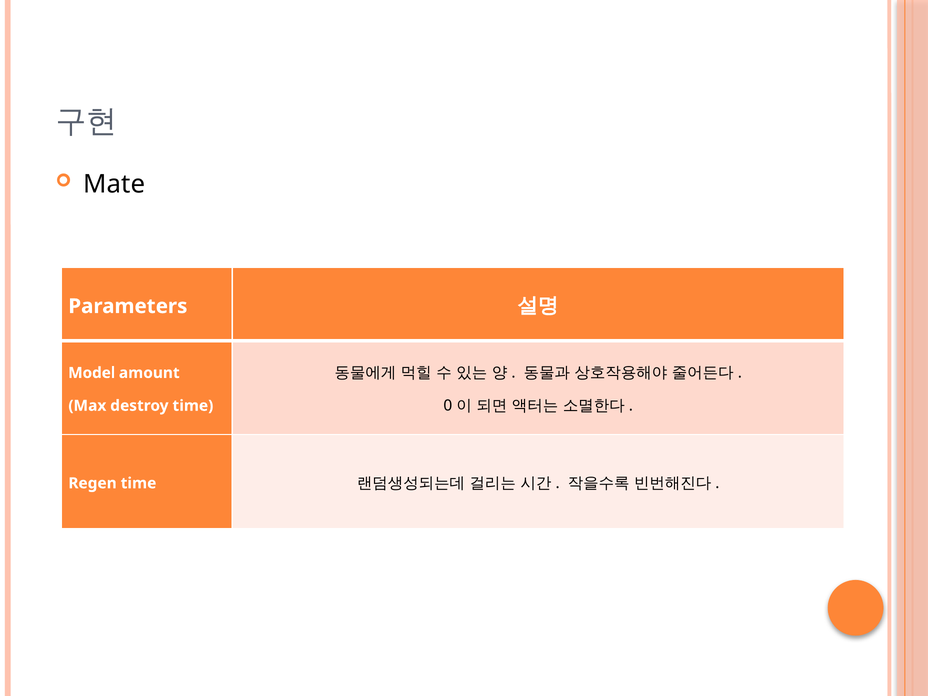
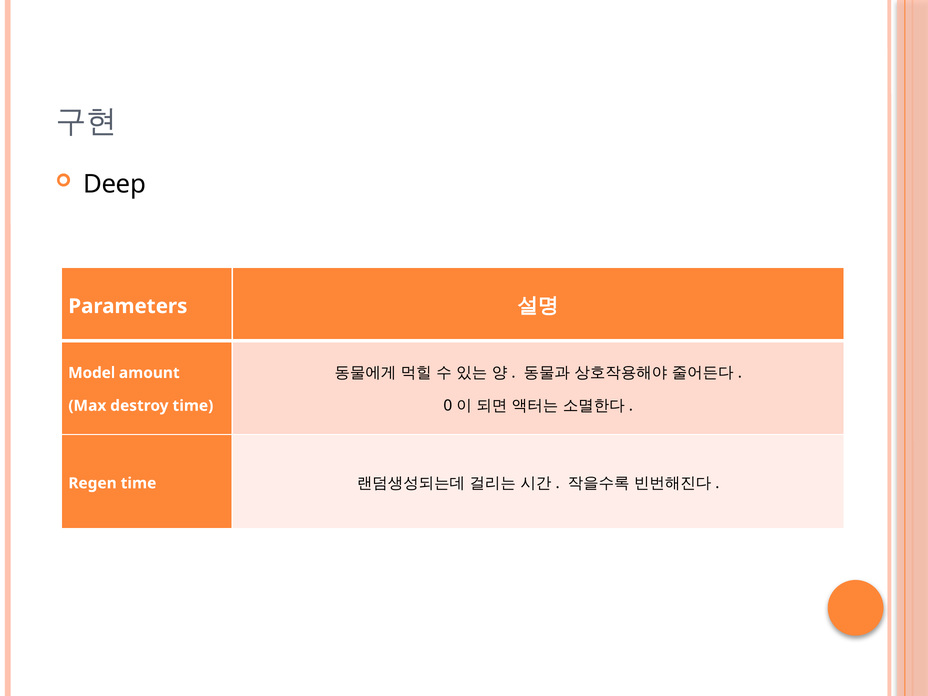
Mate: Mate -> Deep (115, 184)
